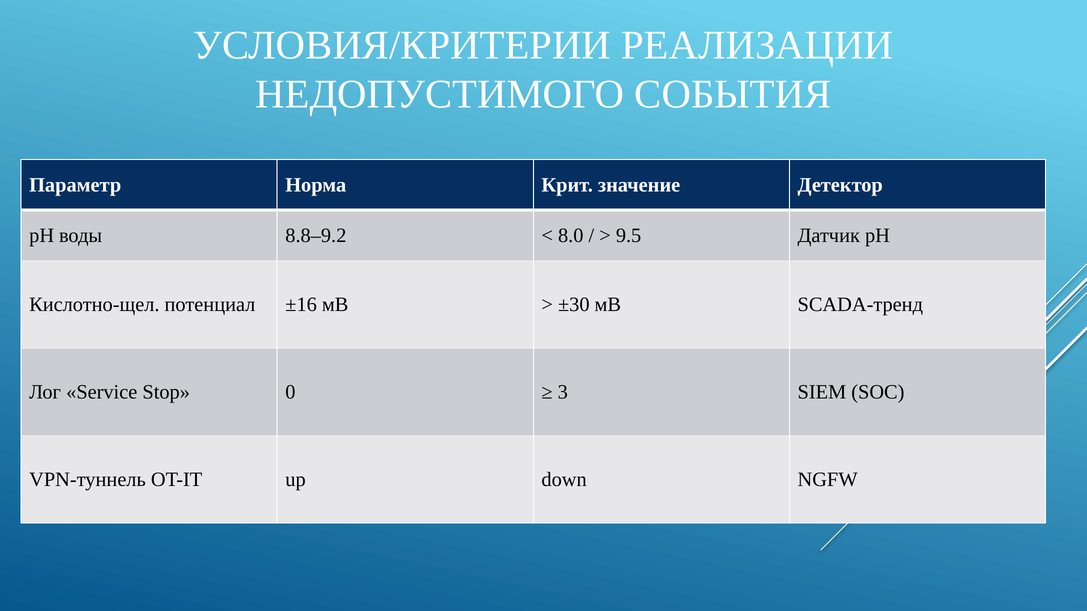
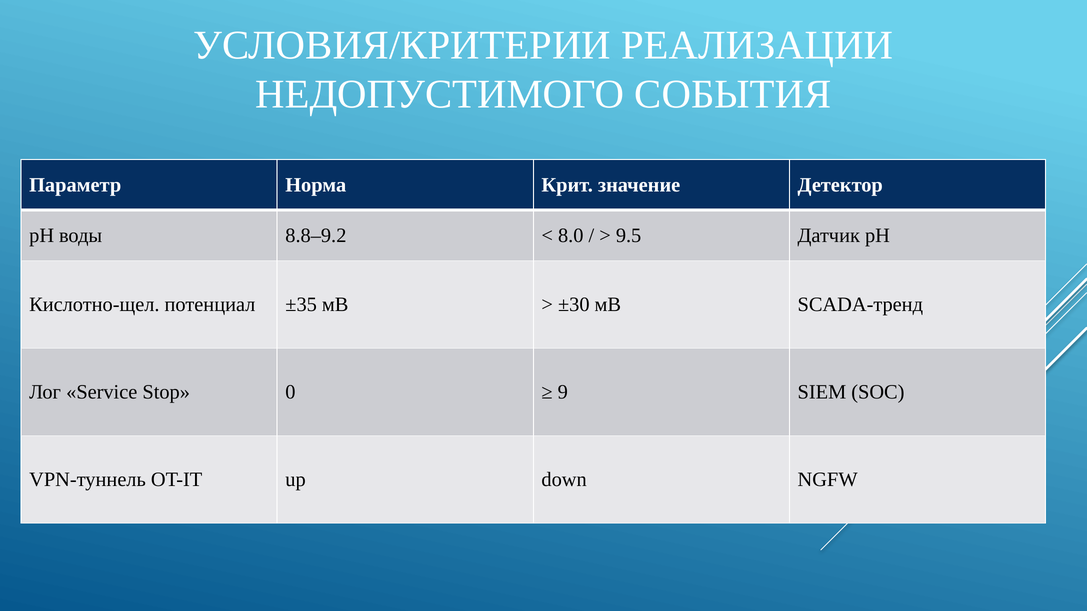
±16: ±16 -> ±35 (301, 305)
3: 3 -> 9 (563, 392)
